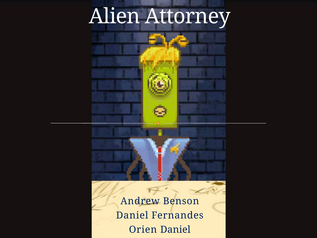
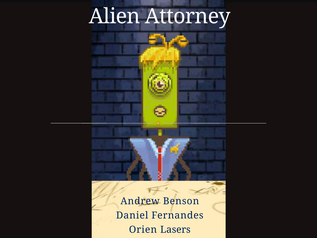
Orien Daniel: Daniel -> Lasers (175, 229)
